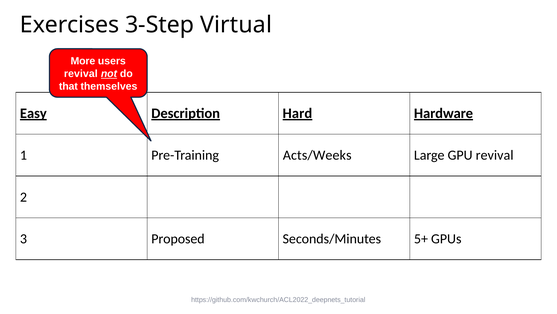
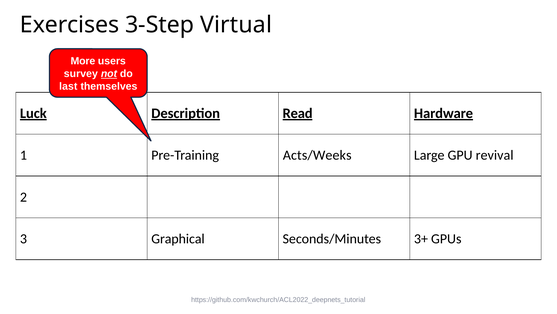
revival: revival -> survey (81, 74)
that: that -> last (68, 86)
Easy: Easy -> Luck (33, 113)
Hard: Hard -> Read (298, 113)
Proposed: Proposed -> Graphical (178, 238)
5+: 5+ -> 3+ (421, 238)
